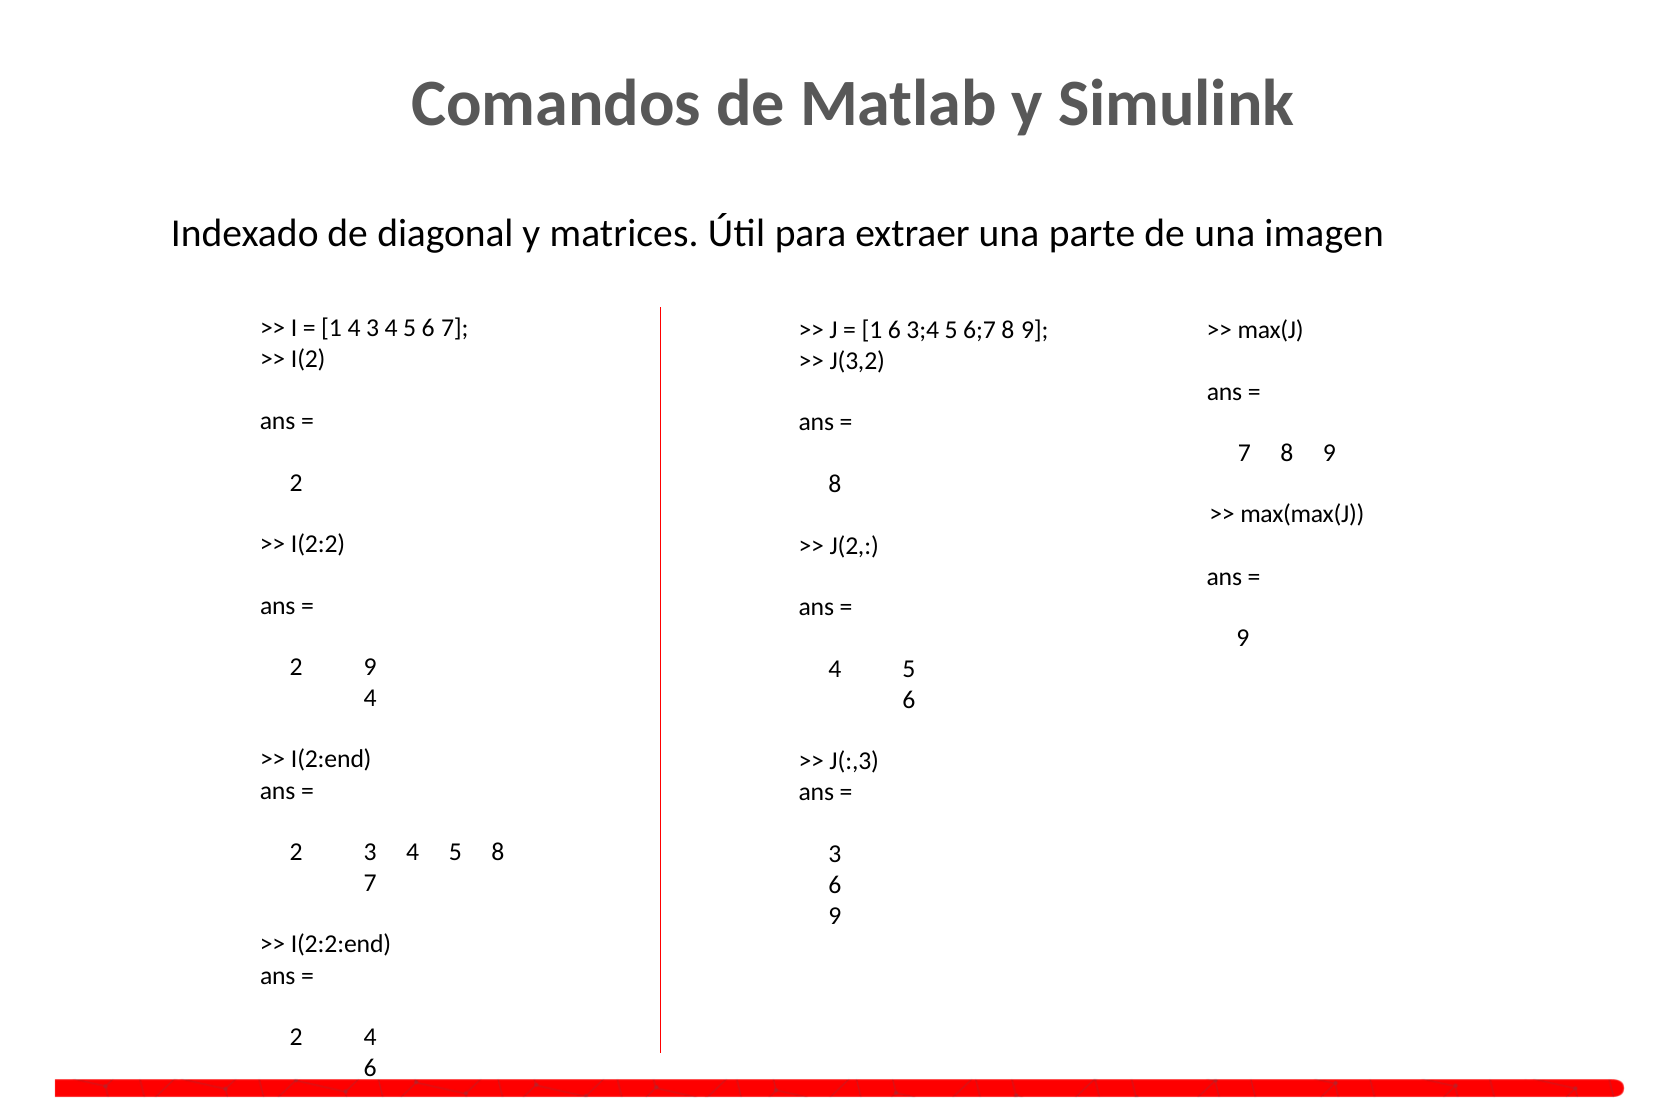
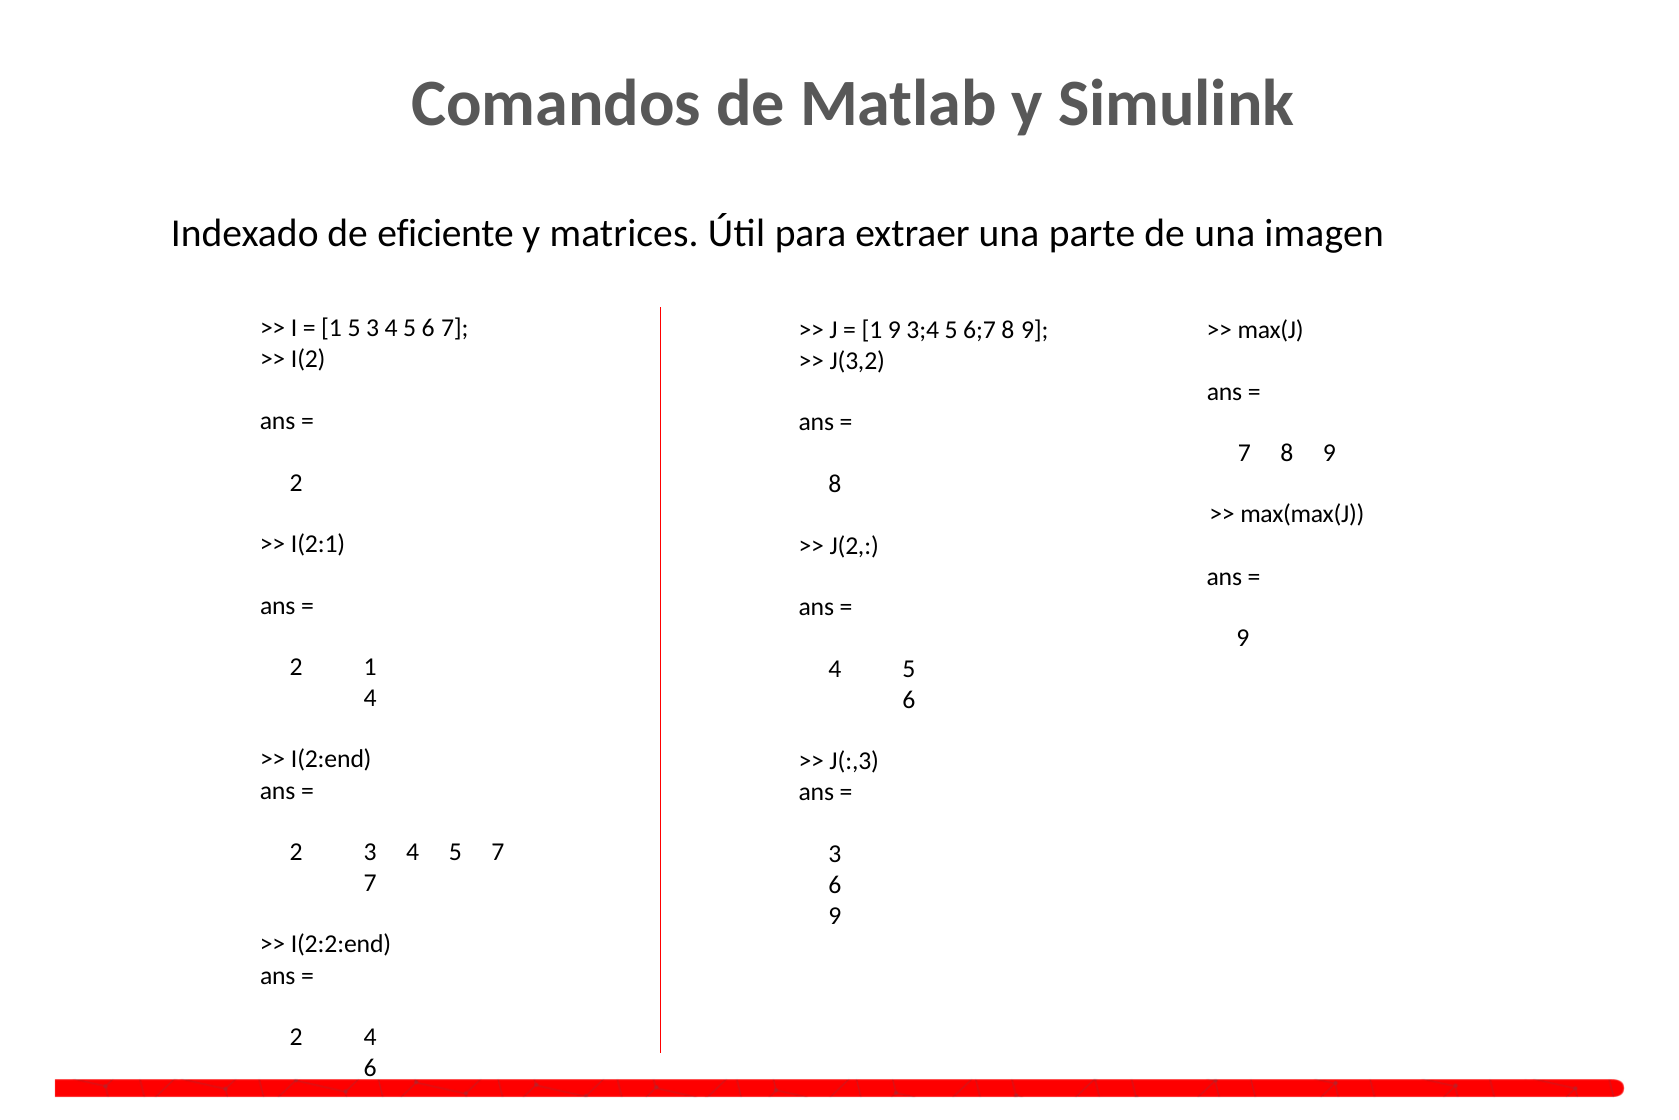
diagonal: diagonal -> eficiente (446, 233)
1 4: 4 -> 5 (354, 328)
1 6: 6 -> 9 (894, 330)
I(2:2: I(2:2 -> I(2:1 (318, 544)
2 9: 9 -> 1 (370, 667)
5 8: 8 -> 7 (498, 852)
